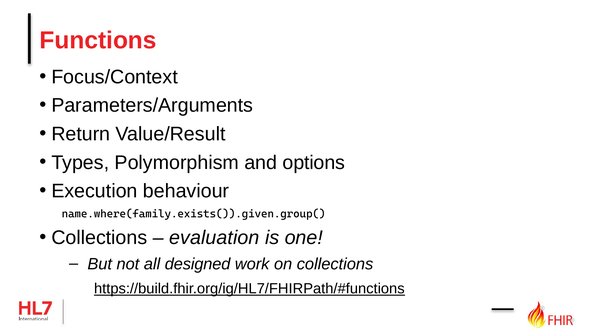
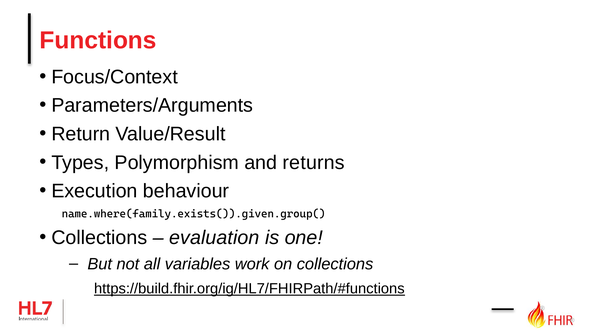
options: options -> returns (314, 162)
designed: designed -> variables (198, 264)
